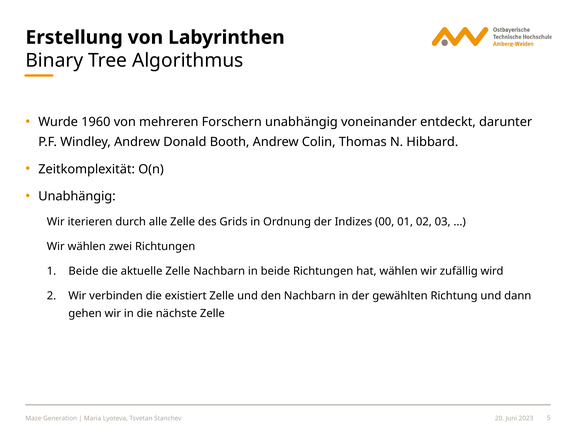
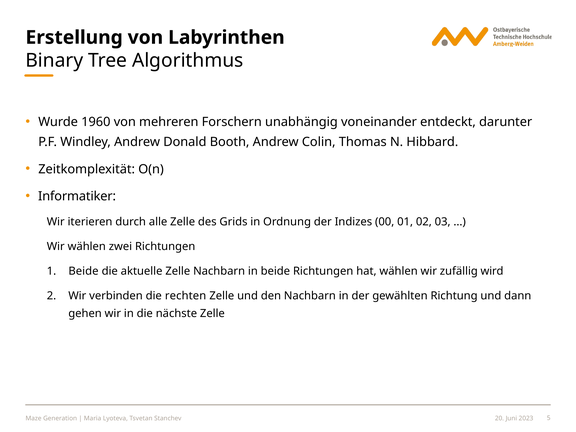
Unabhängig: Unabhängig -> Informatiker (77, 196)
existiert: existiert -> rechten (186, 296)
